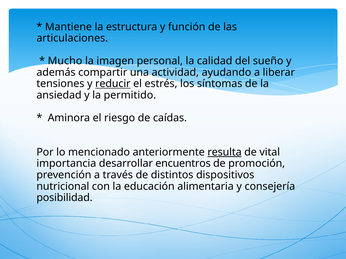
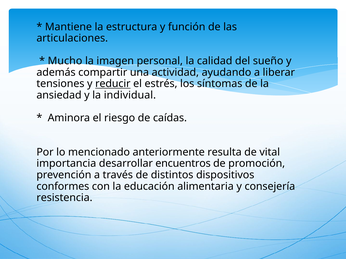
permitido: permitido -> individual (130, 95)
resulta underline: present -> none (225, 152)
nutricional: nutricional -> conformes (63, 187)
posibilidad: posibilidad -> resistencia (64, 198)
